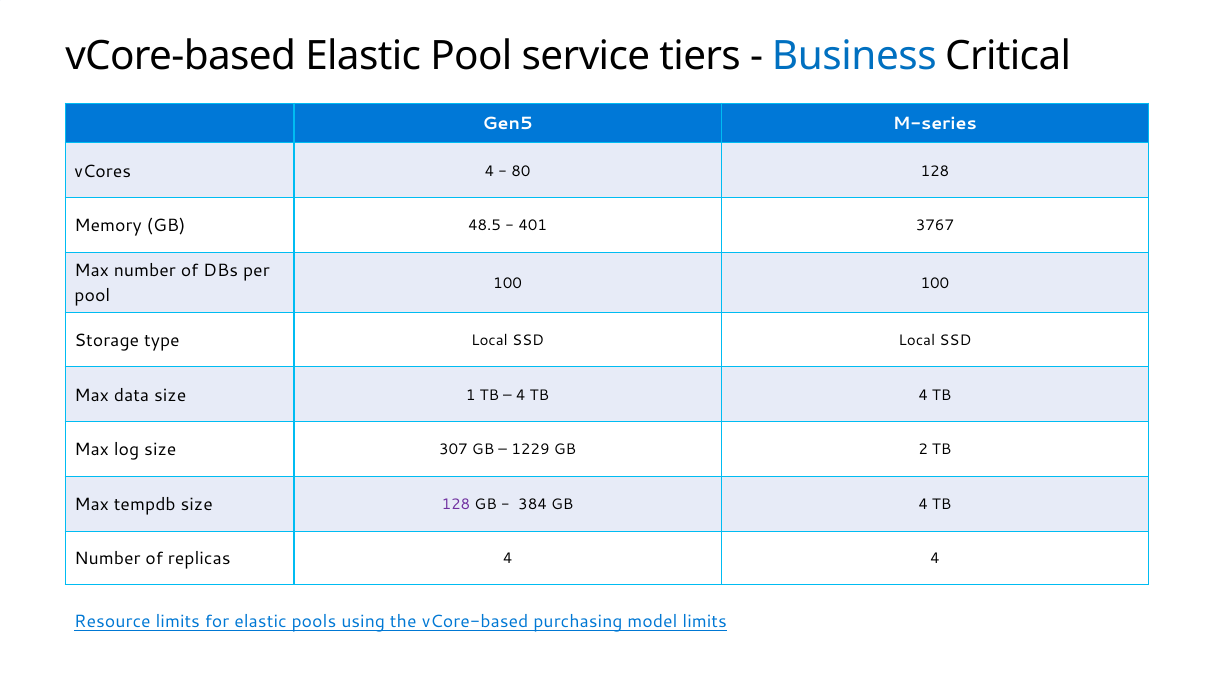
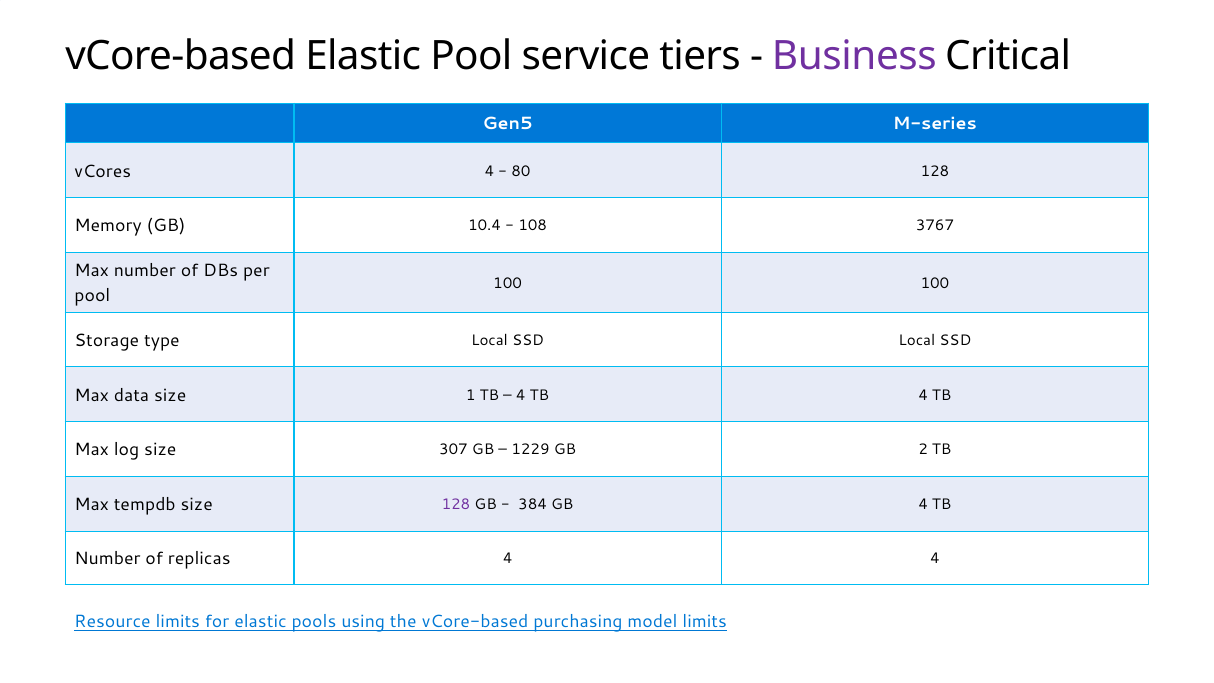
Business colour: blue -> purple (854, 56)
48.5: 48.5 -> 10.4 (485, 226)
401: 401 -> 108 (533, 226)
